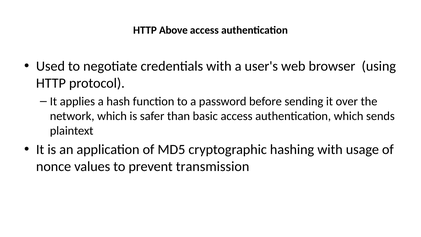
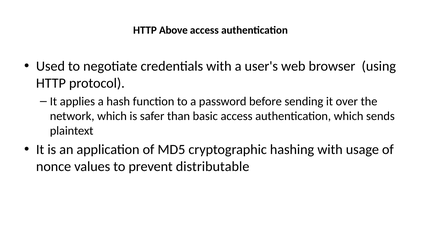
transmission: transmission -> distributable (213, 166)
